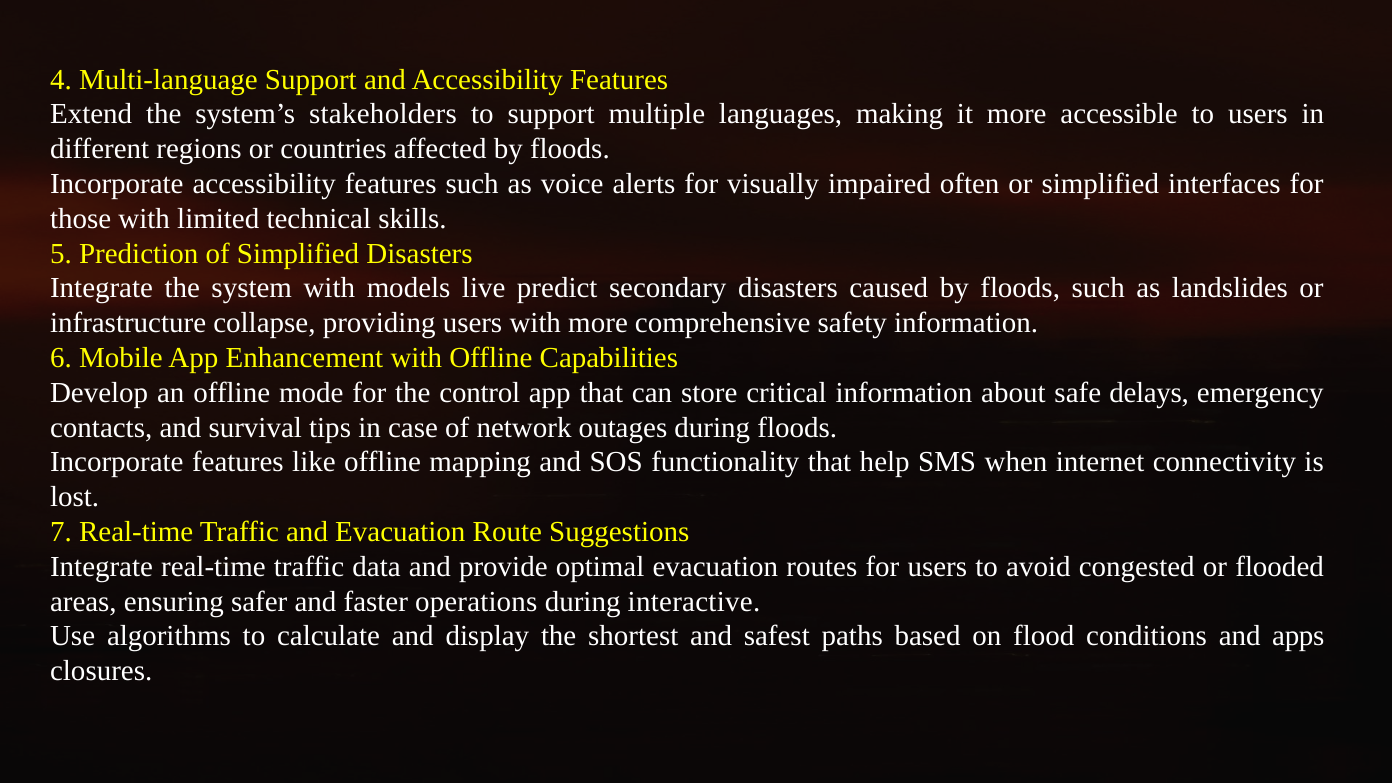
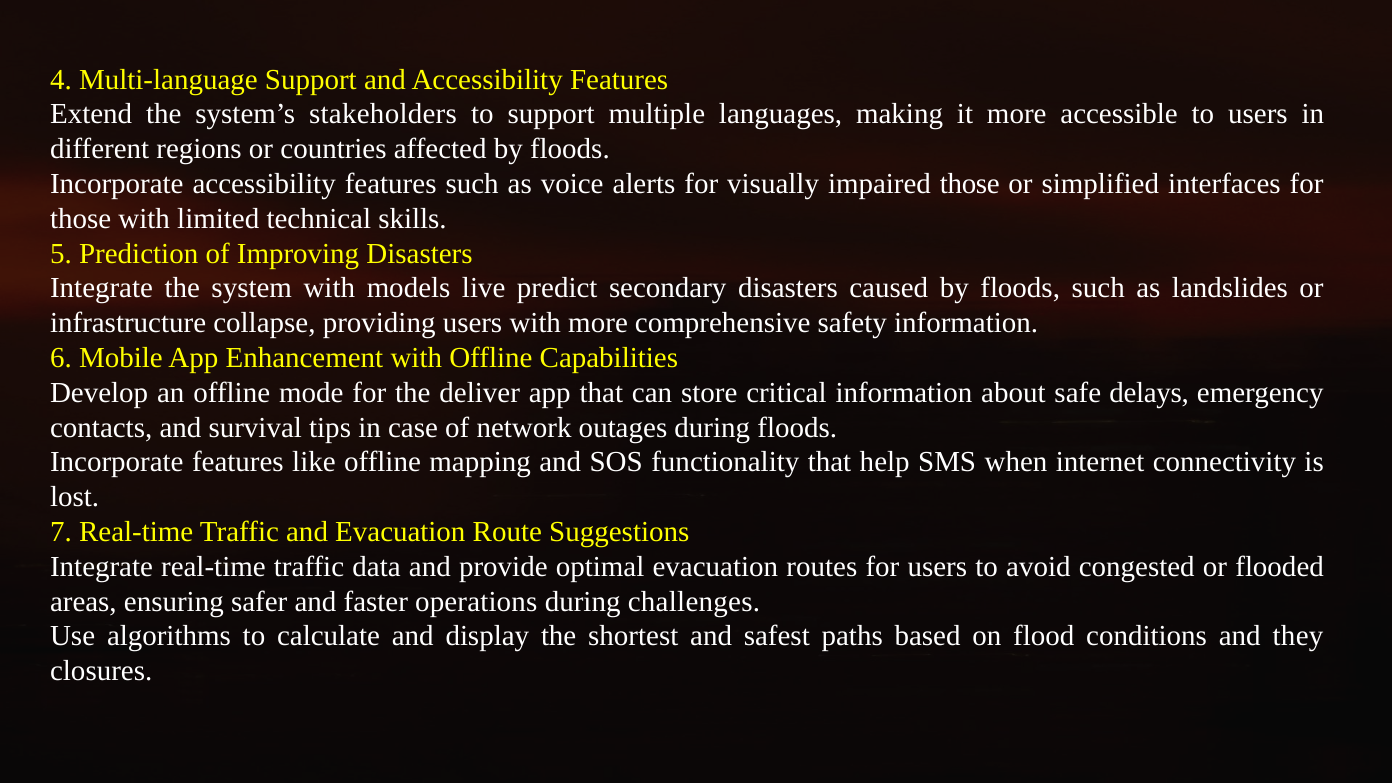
impaired often: often -> those (970, 184)
of Simplified: Simplified -> Improving (298, 253)
control: control -> deliver (480, 393)
interactive: interactive -> challenges (694, 601)
apps: apps -> they (1298, 636)
